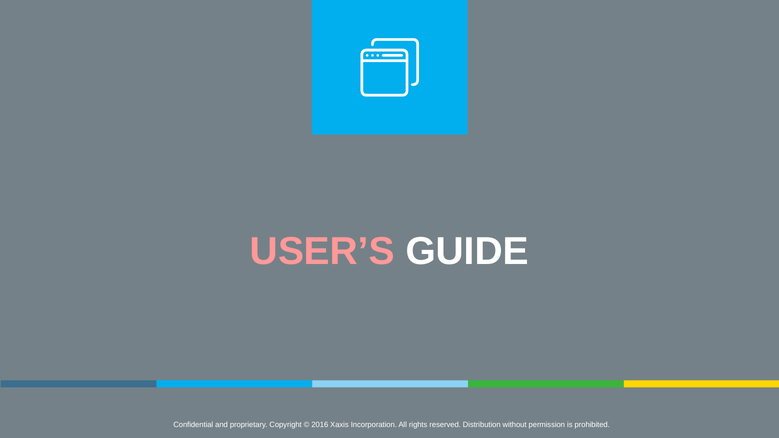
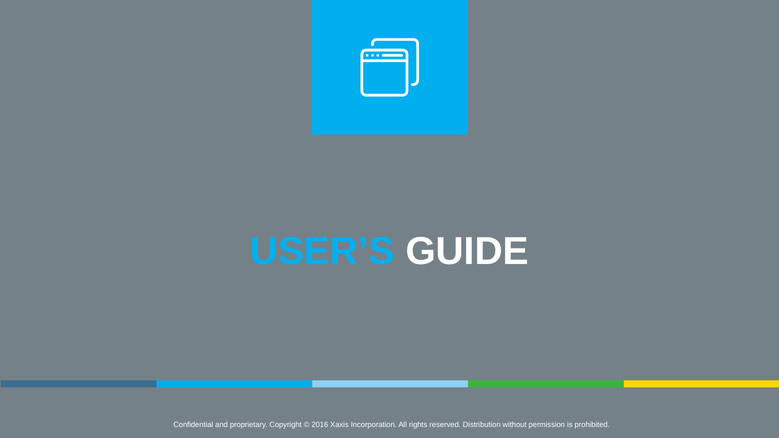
USER’S colour: pink -> light blue (322, 251)
